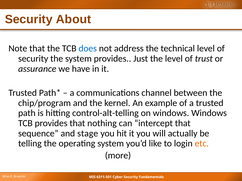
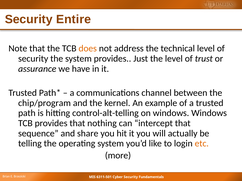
About: About -> Entire (74, 19)
does colour: blue -> orange (88, 49)
stage: stage -> share (88, 134)
